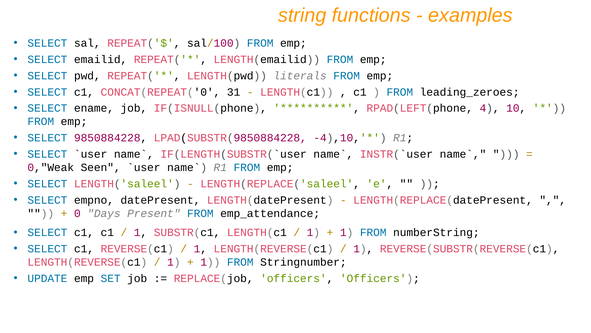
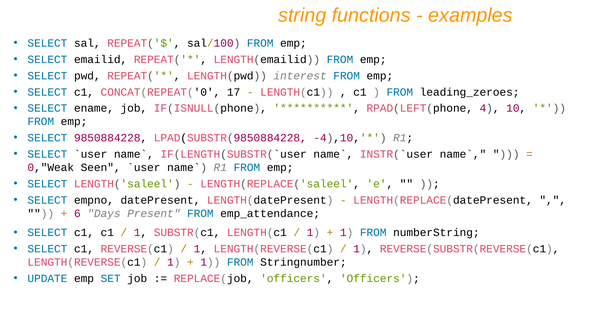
literals: literals -> interest (300, 76)
31: 31 -> 17 (234, 92)
0: 0 -> 6 (77, 213)
